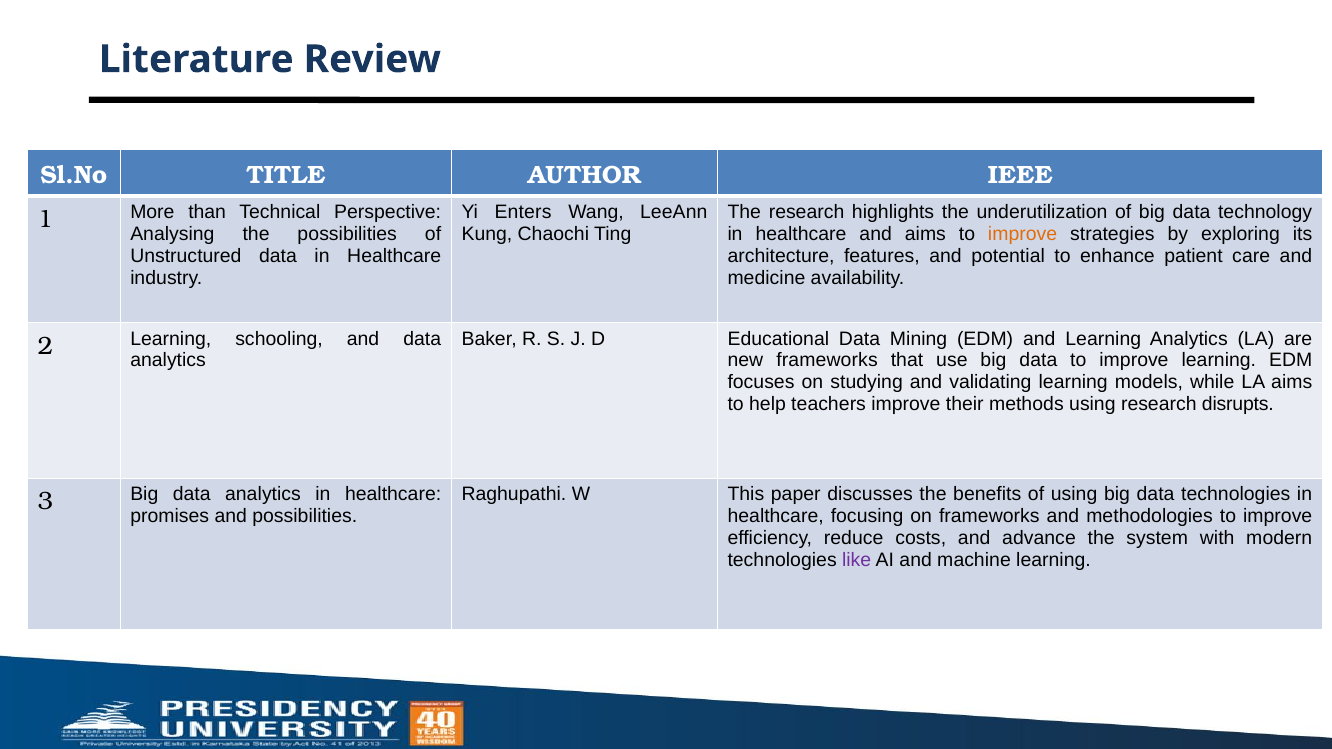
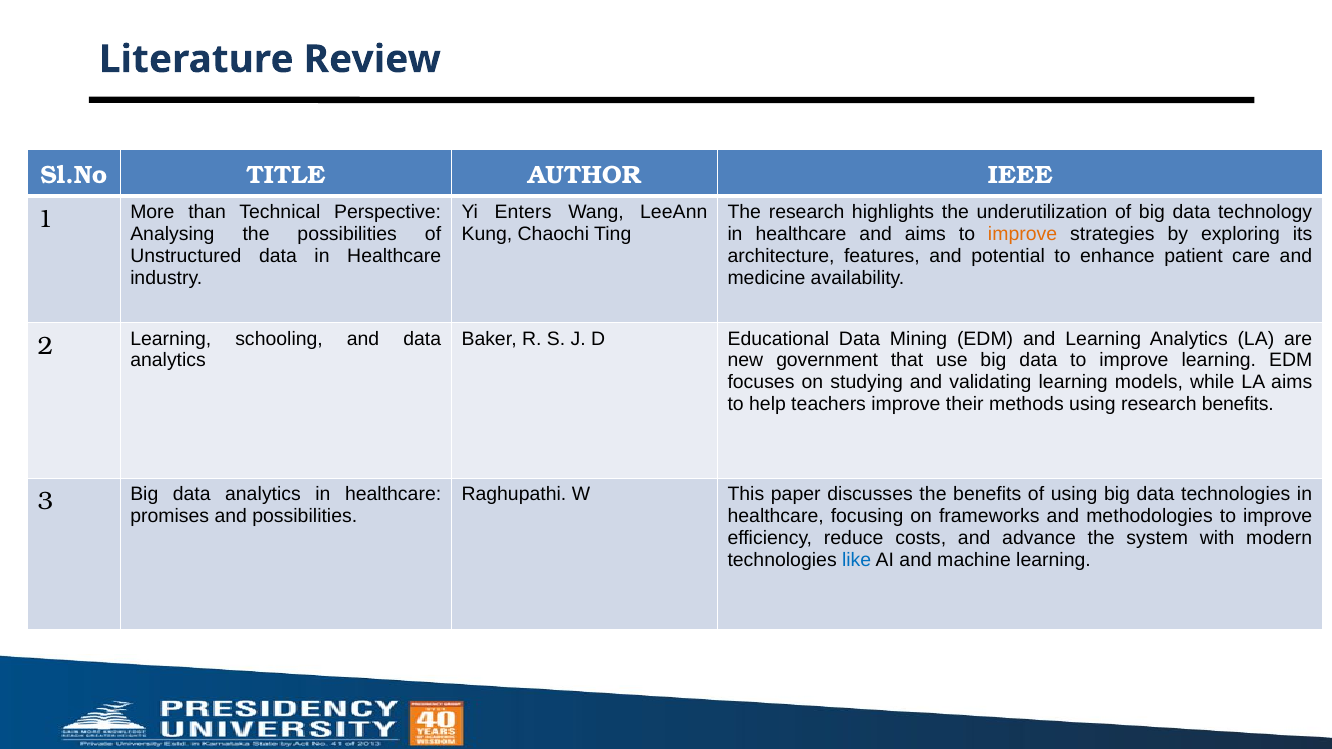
new frameworks: frameworks -> government (827, 361)
research disrupts: disrupts -> benefits (1238, 404)
like colour: purple -> blue (857, 560)
